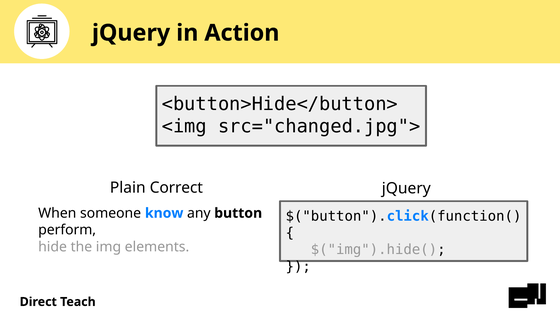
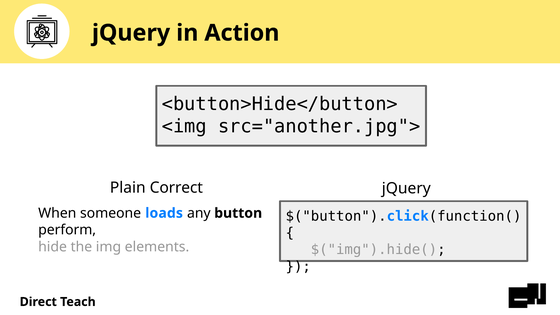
src="changed.jpg">: src="changed.jpg"> -> src="another.jpg"> (319, 126)
know: know -> loads (164, 213)
